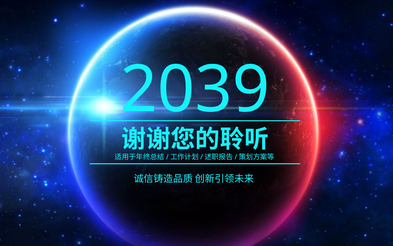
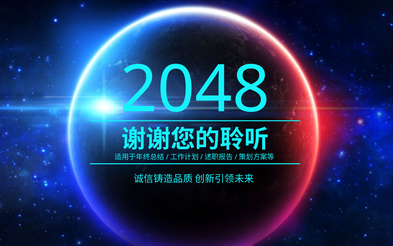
2039: 2039 -> 2048 (195, 90)
